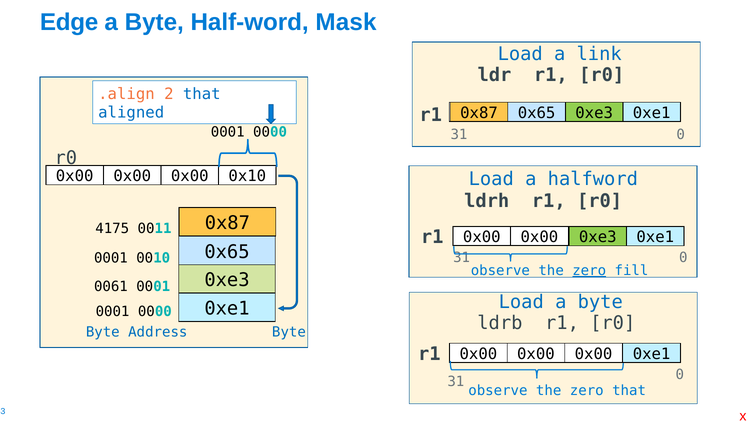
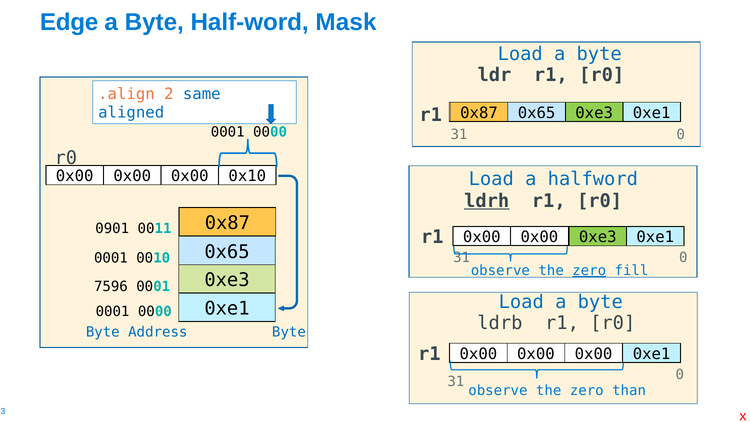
link: link -> byte (599, 54)
2 that: that -> same (202, 94)
ldrh underline: none -> present (487, 201)
4175: 4175 -> 0901 (112, 229)
0061: 0061 -> 7596 (111, 286)
zero that: that -> than (629, 390)
